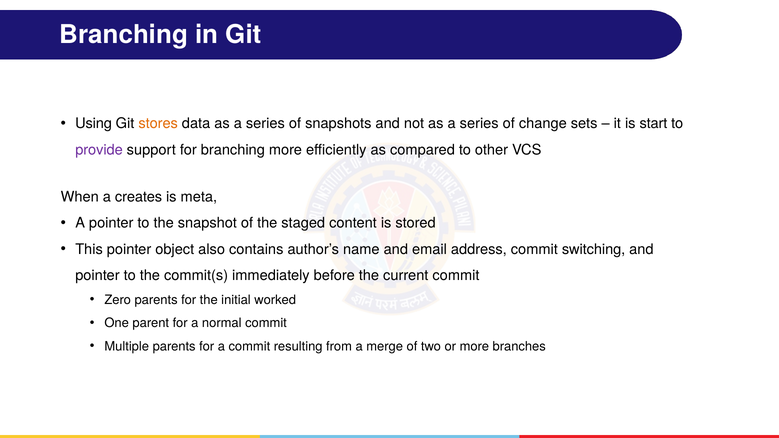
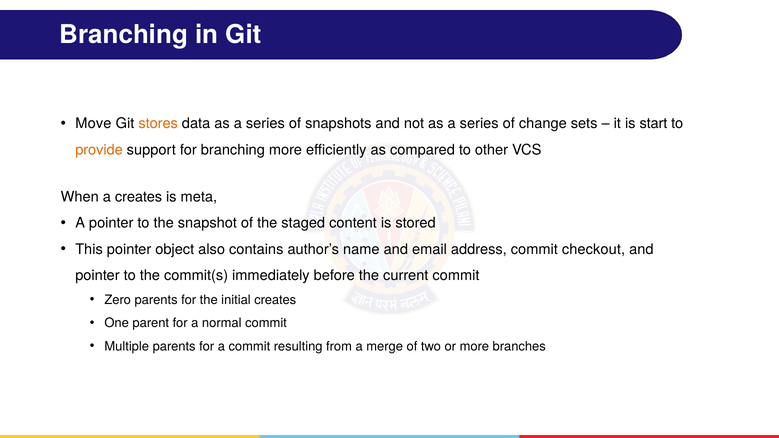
Using: Using -> Move (93, 124)
provide colour: purple -> orange (99, 150)
switching: switching -> checkout (593, 249)
initial worked: worked -> creates (275, 300)
